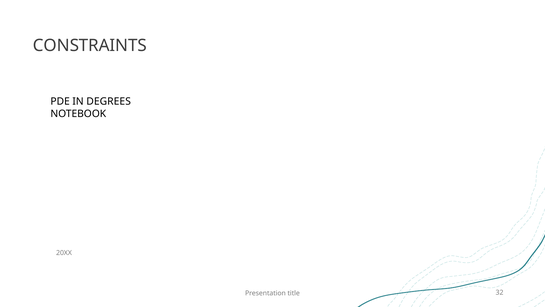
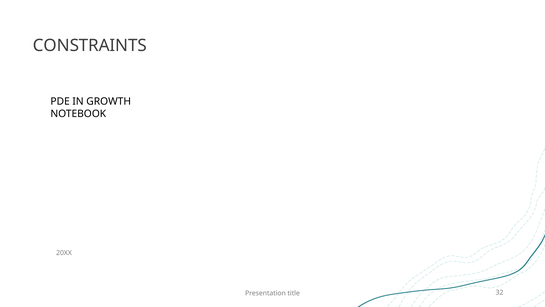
DEGREES: DEGREES -> GROWTH (109, 101)
